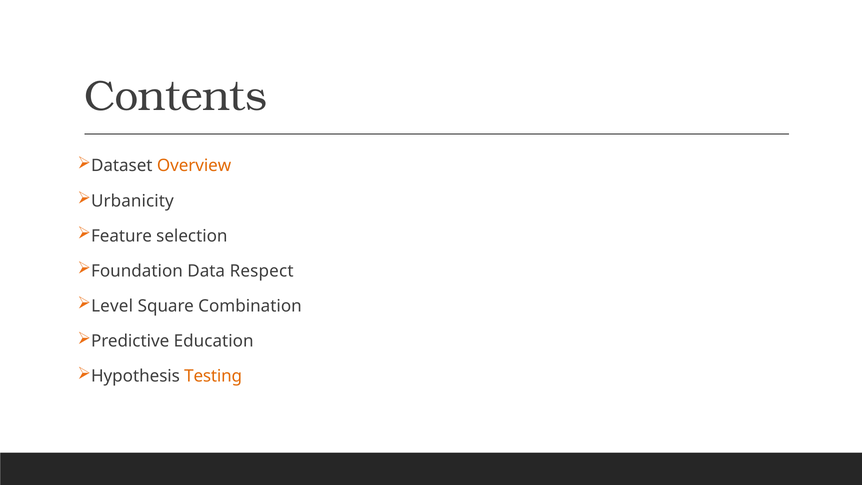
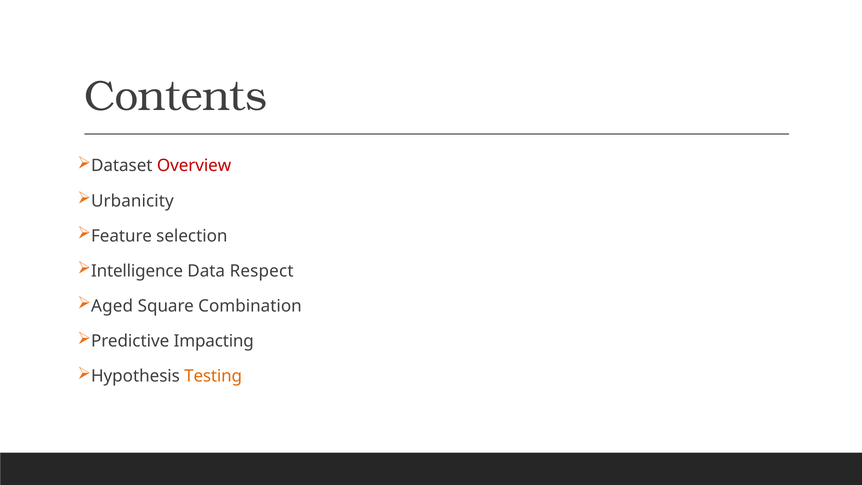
Overview colour: orange -> red (194, 166)
Foundation: Foundation -> Intelligence (137, 271)
Level: Level -> Aged (112, 306)
Education: Education -> Impacting (214, 341)
